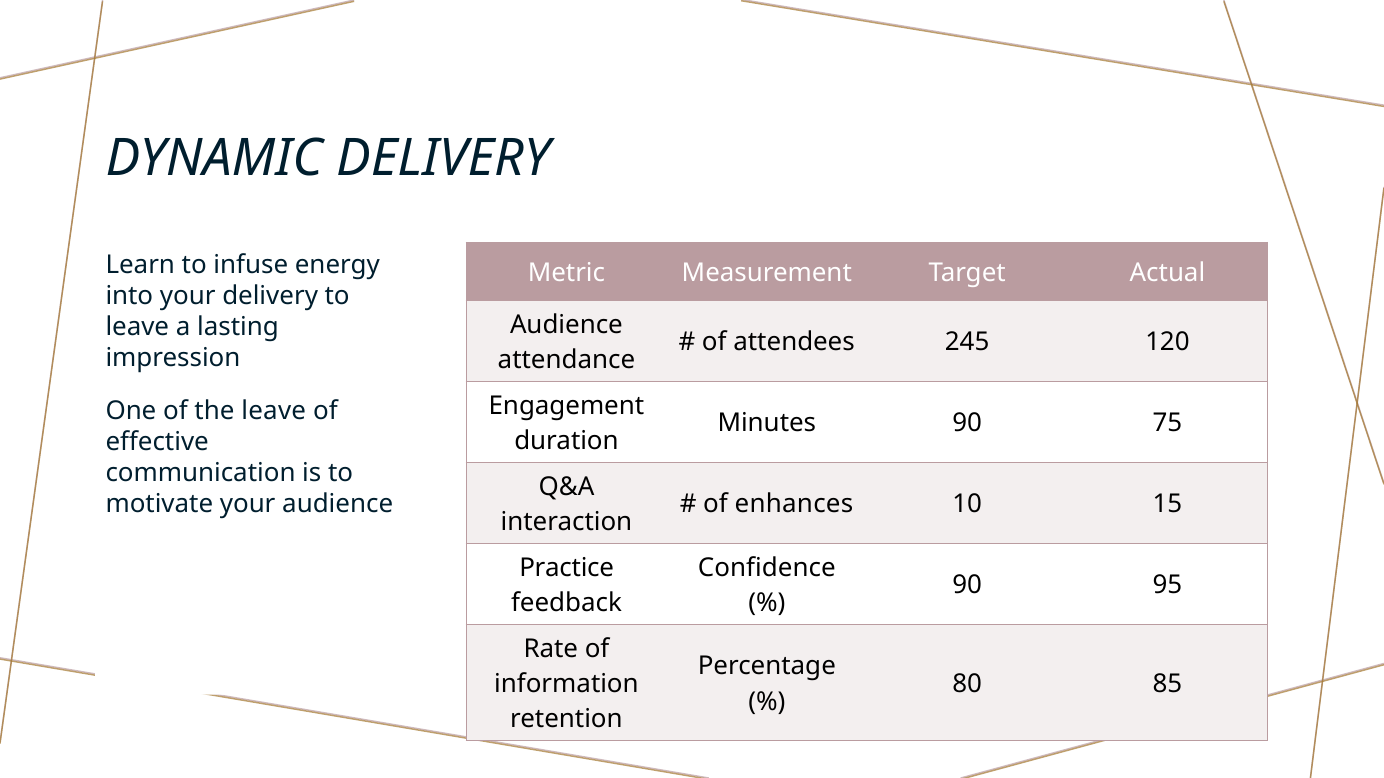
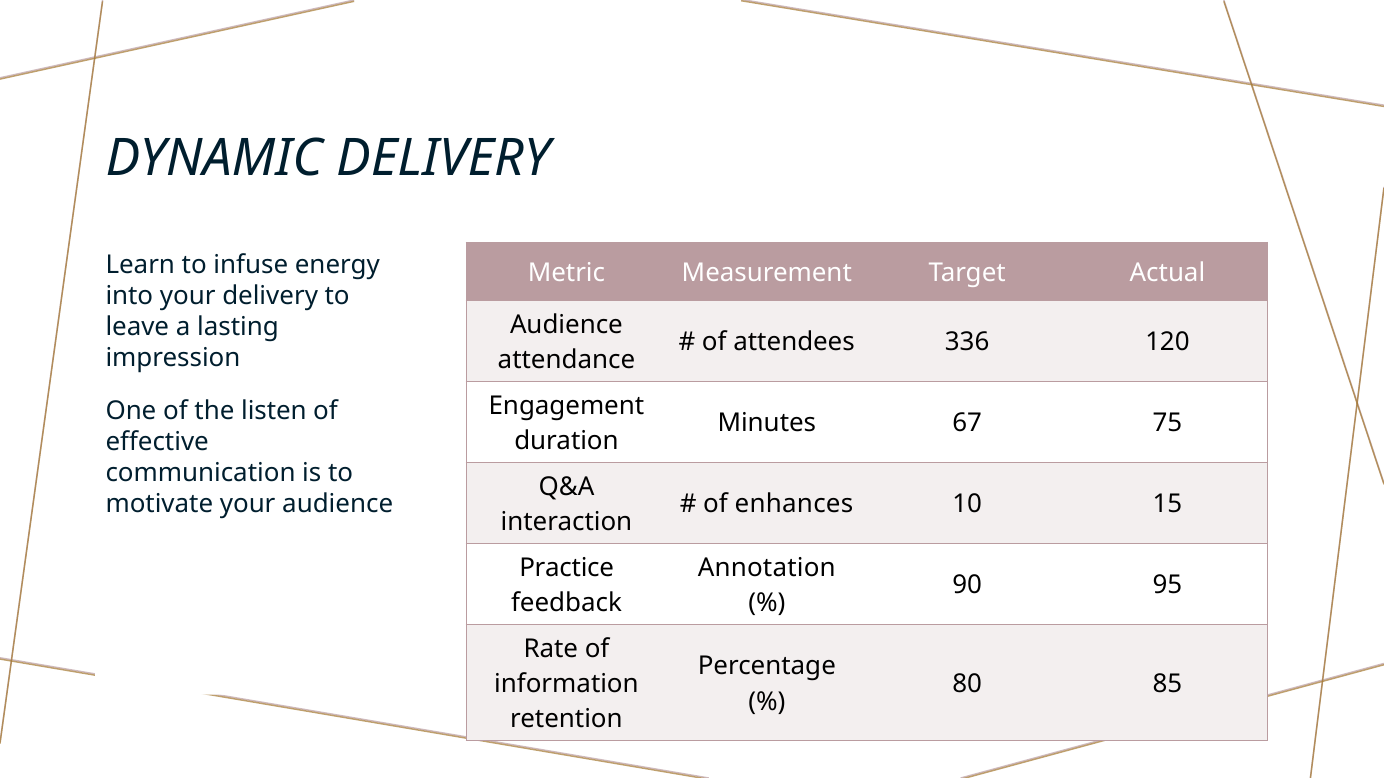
245: 245 -> 336 (967, 343)
the leave: leave -> listen (274, 411)
Minutes 90: 90 -> 67 (967, 424)
Confidence: Confidence -> Annotation (767, 568)
